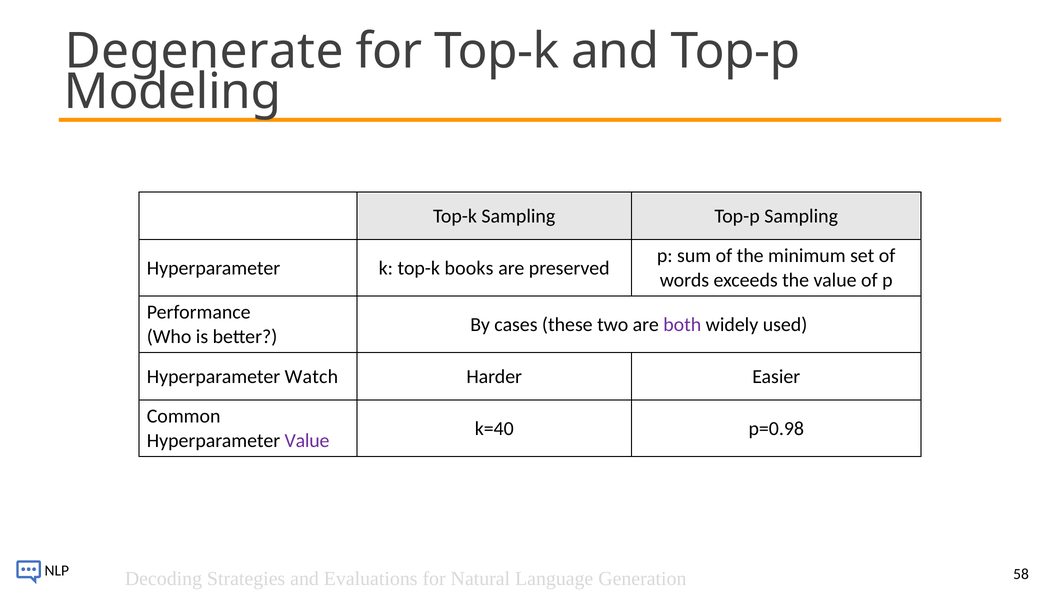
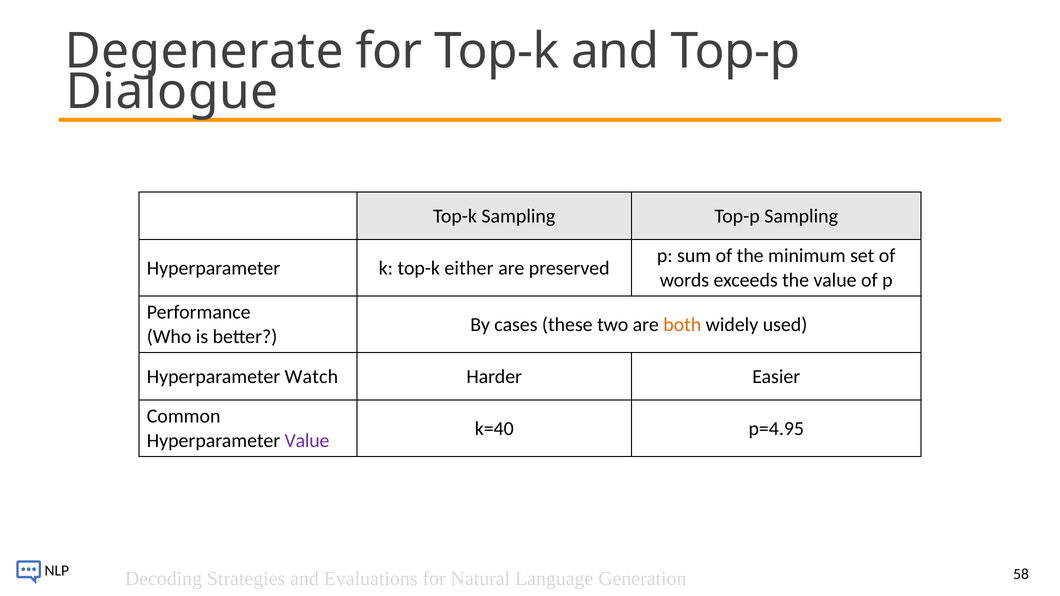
Modeling: Modeling -> Dialogue (172, 92)
books: books -> either (469, 268)
both colour: purple -> orange (682, 325)
p=0.98: p=0.98 -> p=4.95 (776, 429)
